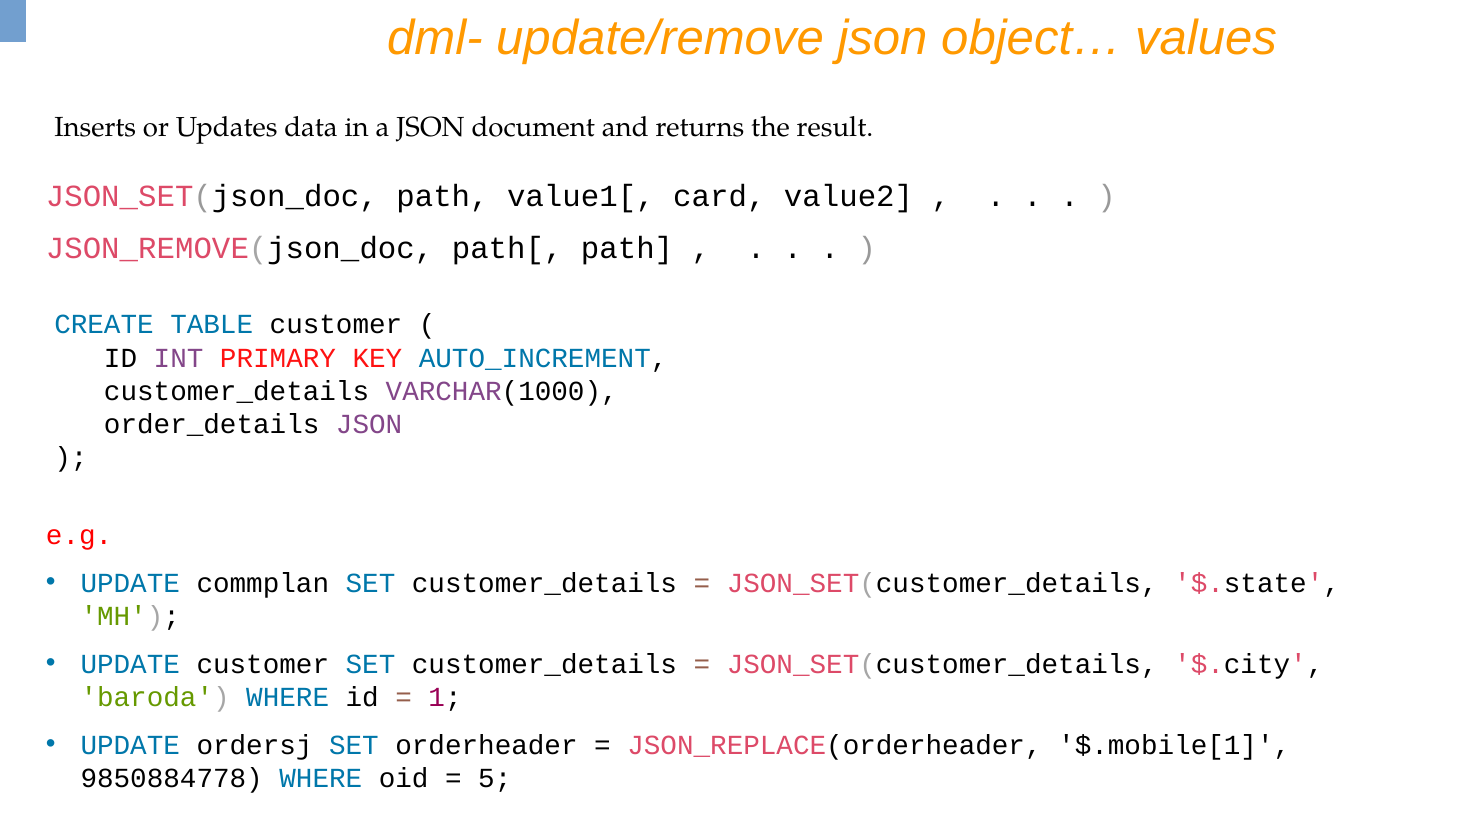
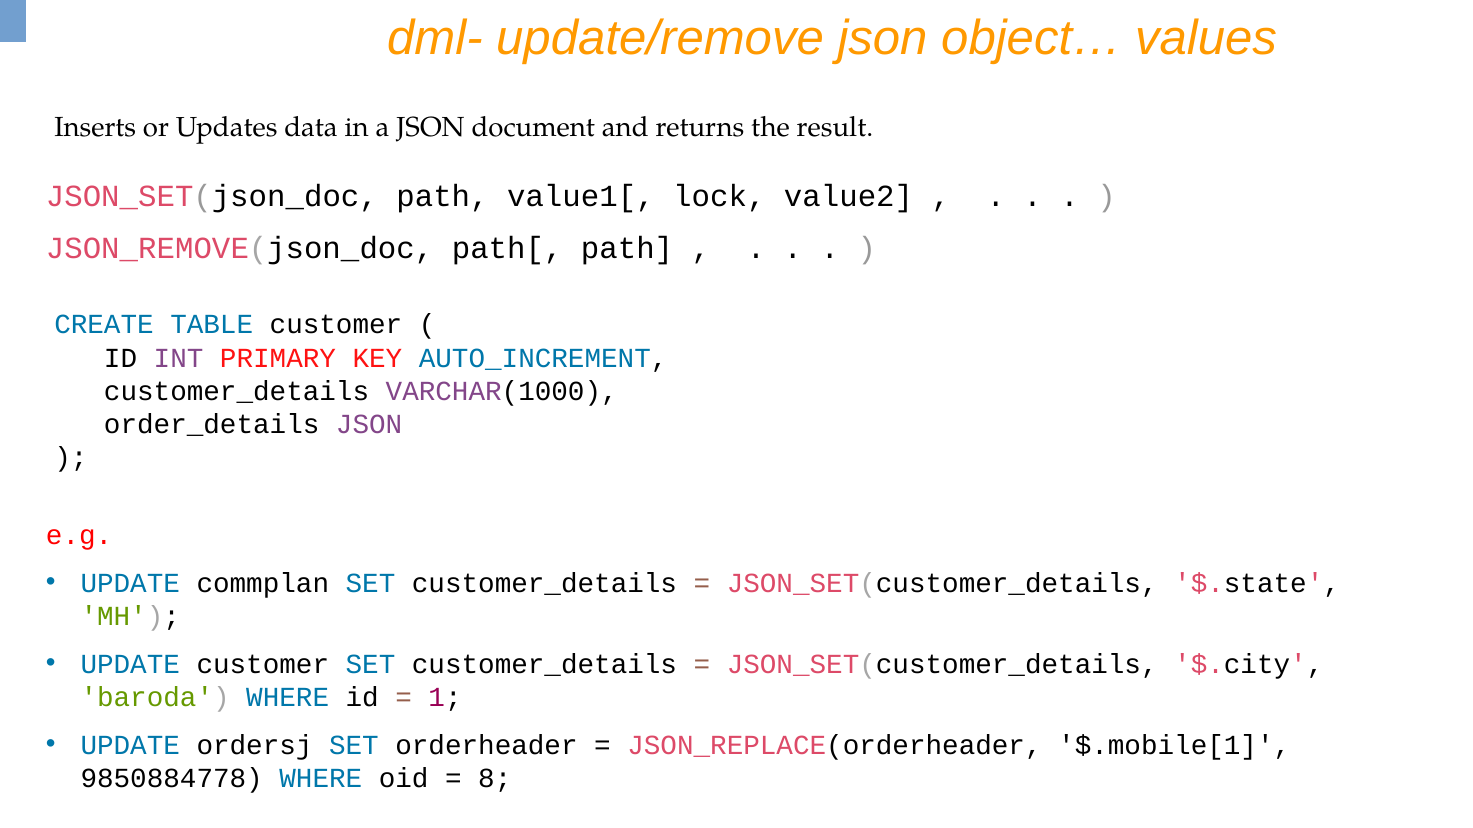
card: card -> lock (719, 197)
5: 5 -> 8 (495, 779)
